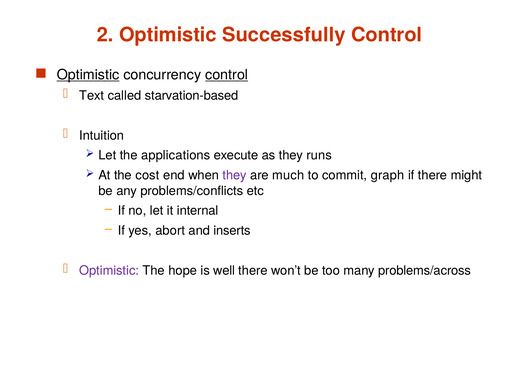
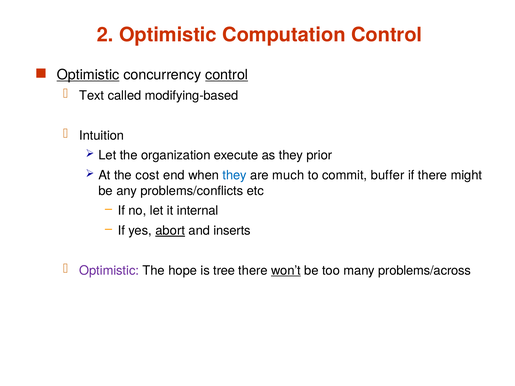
Successfully: Successfully -> Computation (284, 35)
starvation-based: starvation-based -> modifying-based (192, 96)
applications: applications -> organization (176, 156)
runs: runs -> prior (319, 156)
they colour: purple -> blue (235, 175)
graph: graph -> buffer (388, 175)
abort underline: none -> present (170, 231)
well: well -> tree (224, 271)
won’t underline: none -> present (286, 271)
